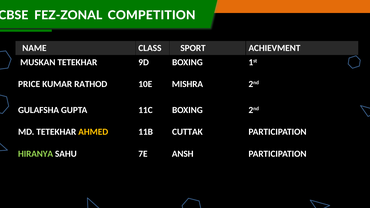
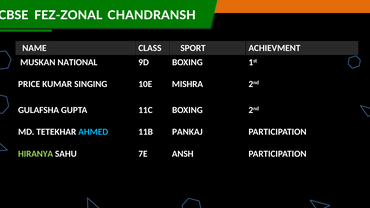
COMPETITION: COMPETITION -> CHANDRANSH (152, 15)
MUSKAN TETEKHAR: TETEKHAR -> NATIONAL (77, 62)
RATHOD: RATHOD -> SINGING (91, 84)
AHMED colour: yellow -> light blue (93, 132)
CUTTAK: CUTTAK -> PANKAJ (187, 132)
